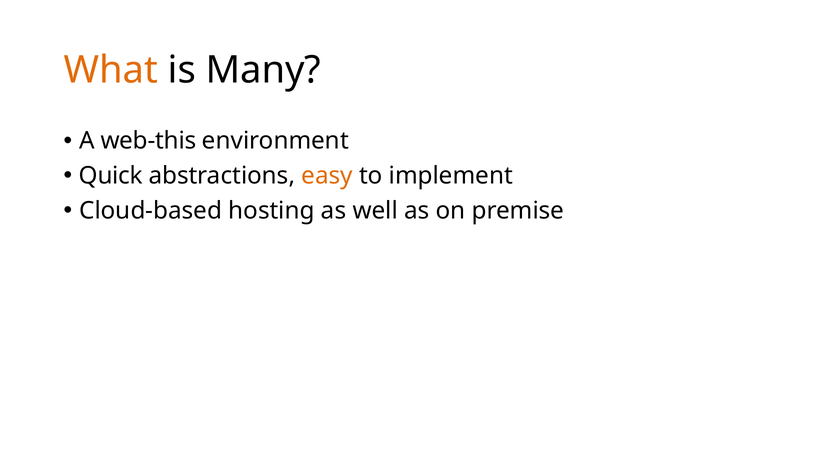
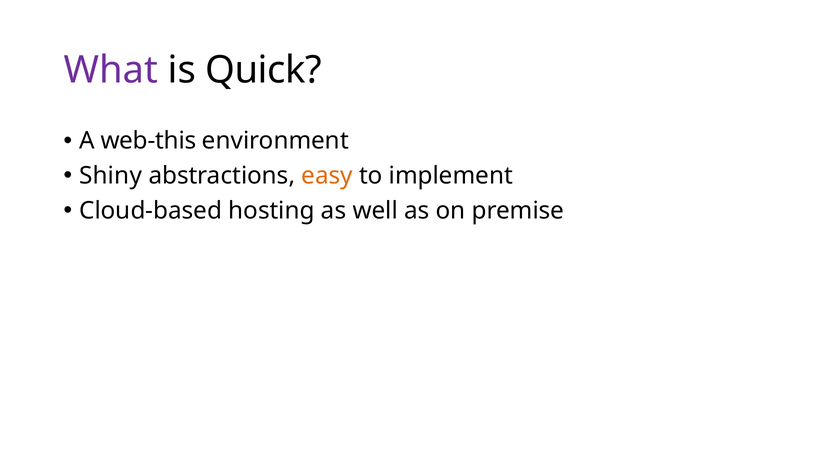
What colour: orange -> purple (111, 70)
Many: Many -> Quick (264, 70)
Quick: Quick -> Shiny (111, 176)
